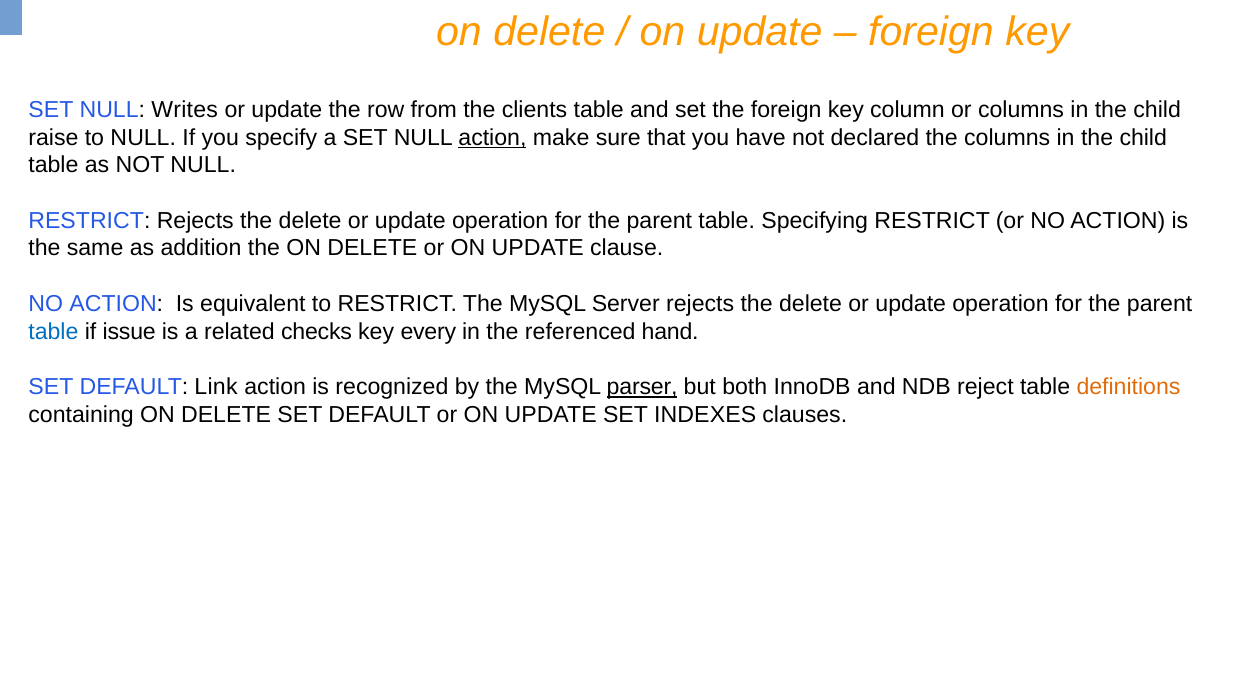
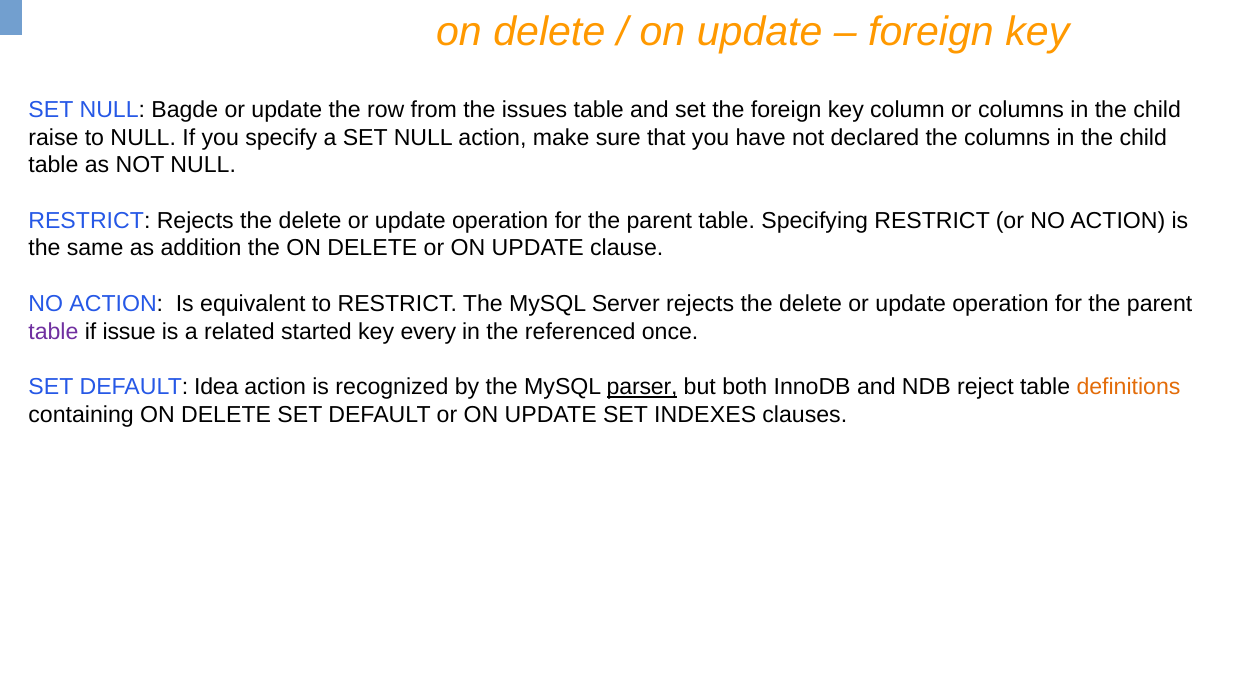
Writes: Writes -> Bagde (185, 110)
clients: clients -> issues (535, 110)
action underline: present -> none (492, 138)
table colour: blue -> purple (53, 332)
checks: checks -> started (316, 332)
hand: hand -> once (670, 332)
Link: Link -> Idea (216, 387)
